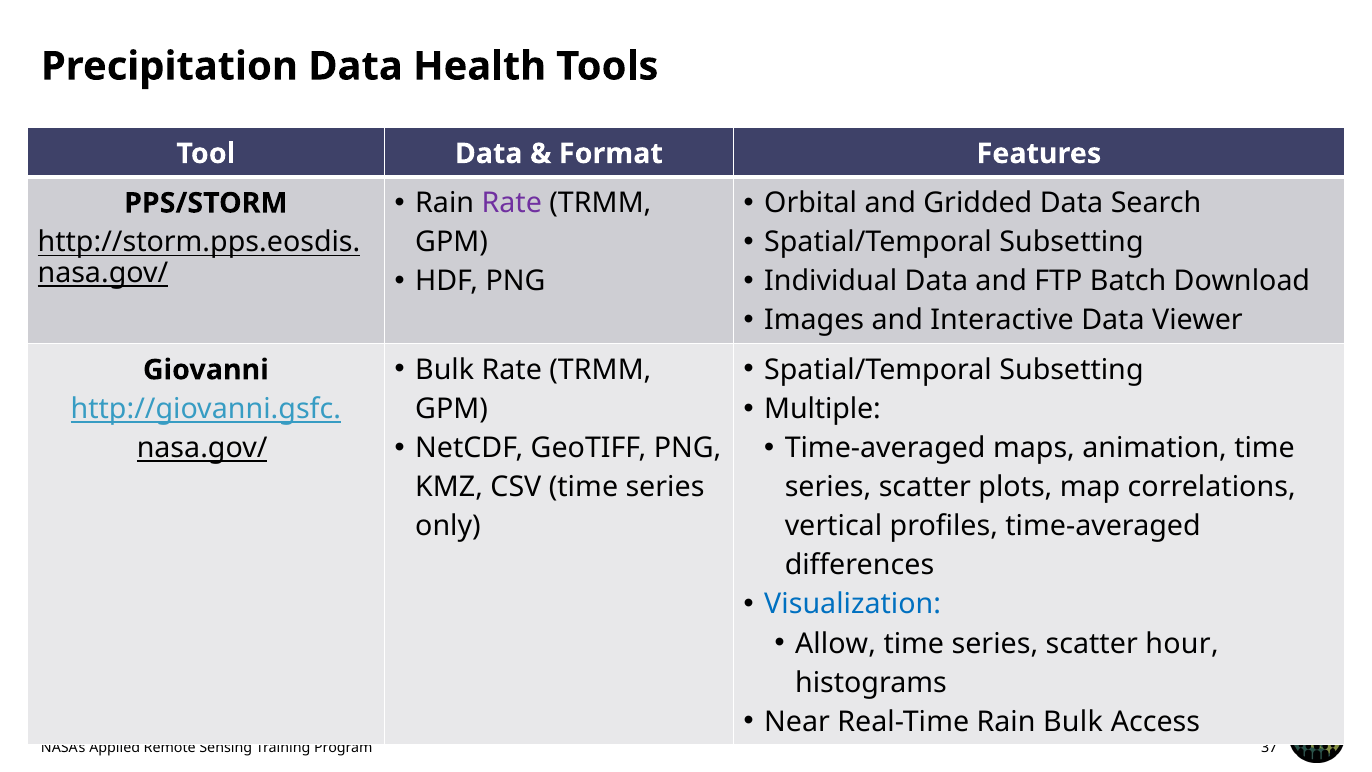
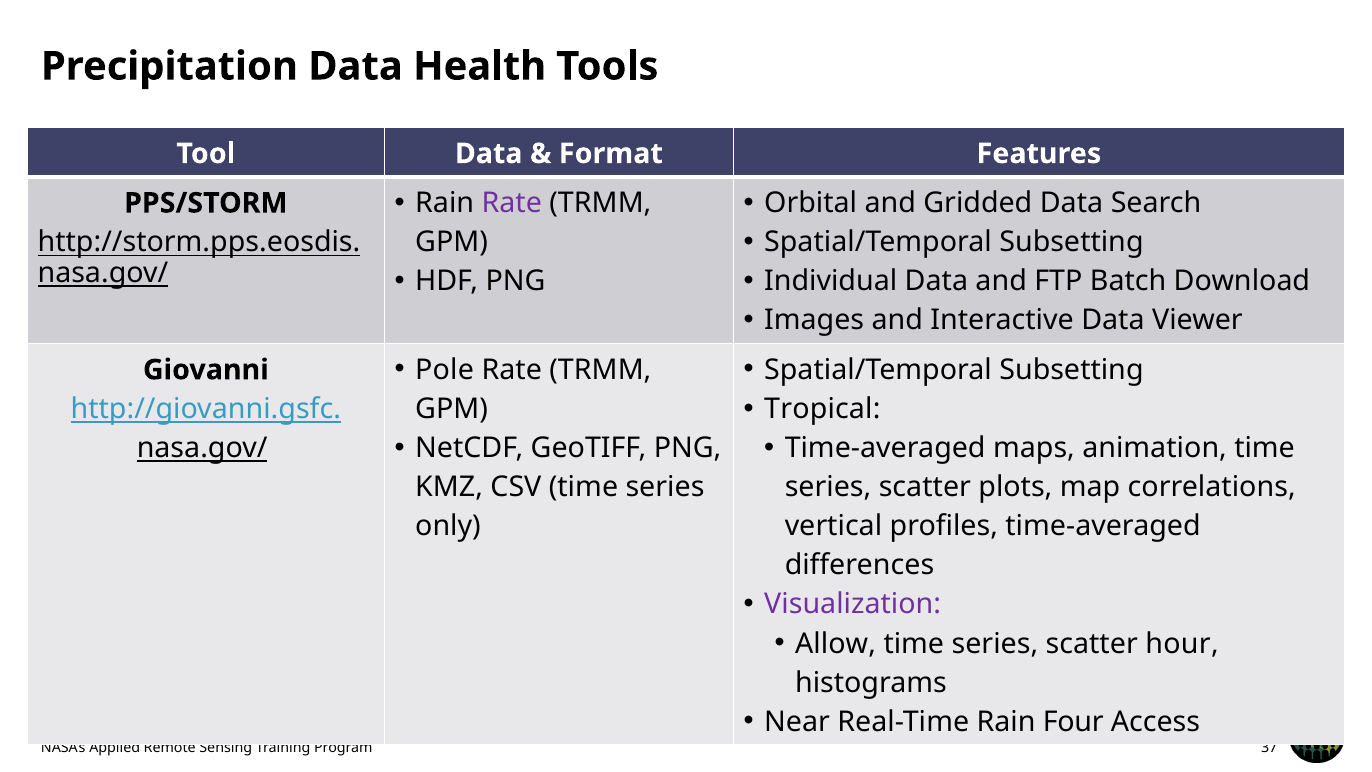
Bulk: Bulk -> Pole (445, 370)
Multiple: Multiple -> Tropical (822, 409)
Visualization colour: blue -> purple (853, 604)
Rain Bulk: Bulk -> Four (1073, 722)
